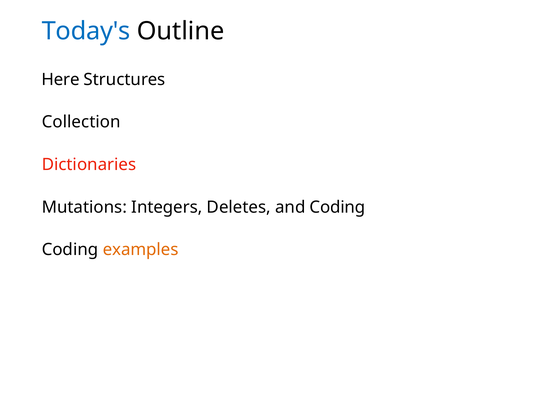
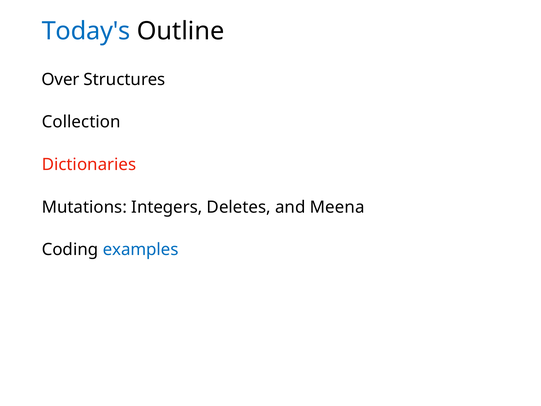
Here: Here -> Over (61, 80)
and Coding: Coding -> Meena (337, 207)
examples colour: orange -> blue (141, 249)
